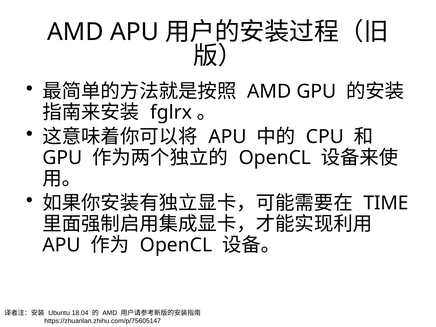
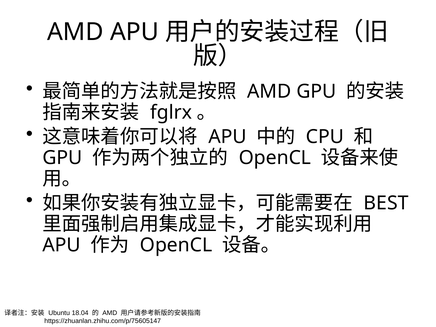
TIME: TIME -> BEST (386, 203)
